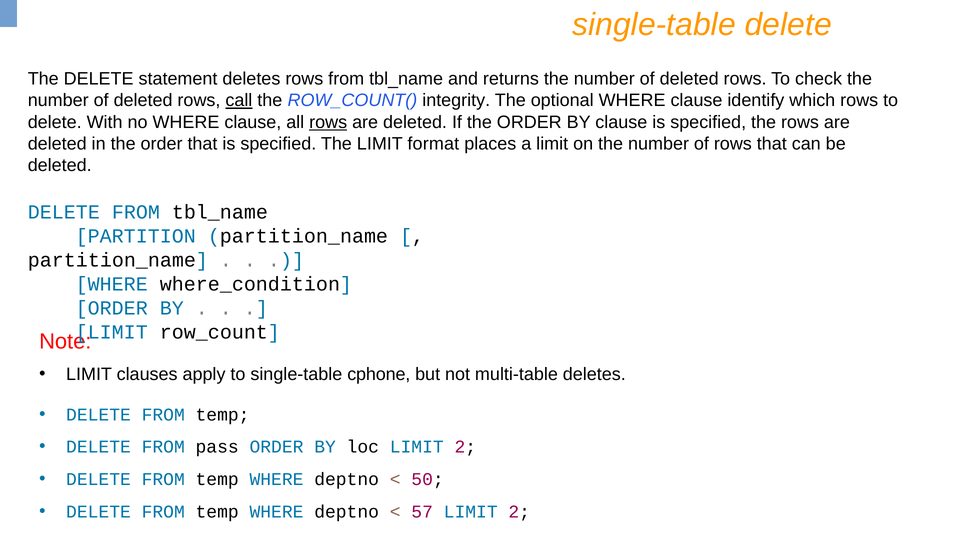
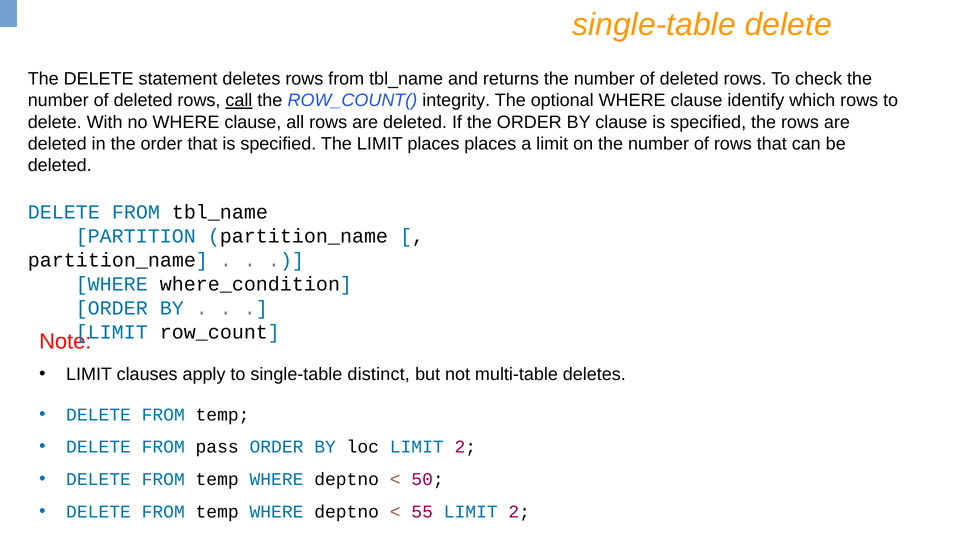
rows underline: present -> none (328, 122)
LIMIT format: format -> places (433, 144)
cphone: cphone -> distinct (379, 375)
57: 57 -> 55 (422, 512)
